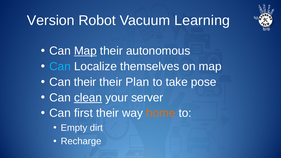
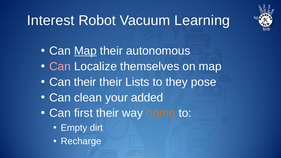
Version: Version -> Interest (51, 20)
Can colour: light blue -> pink (60, 66)
Plan: Plan -> Lists (137, 82)
take: take -> they (177, 82)
clean underline: present -> none (88, 98)
server: server -> added (147, 98)
